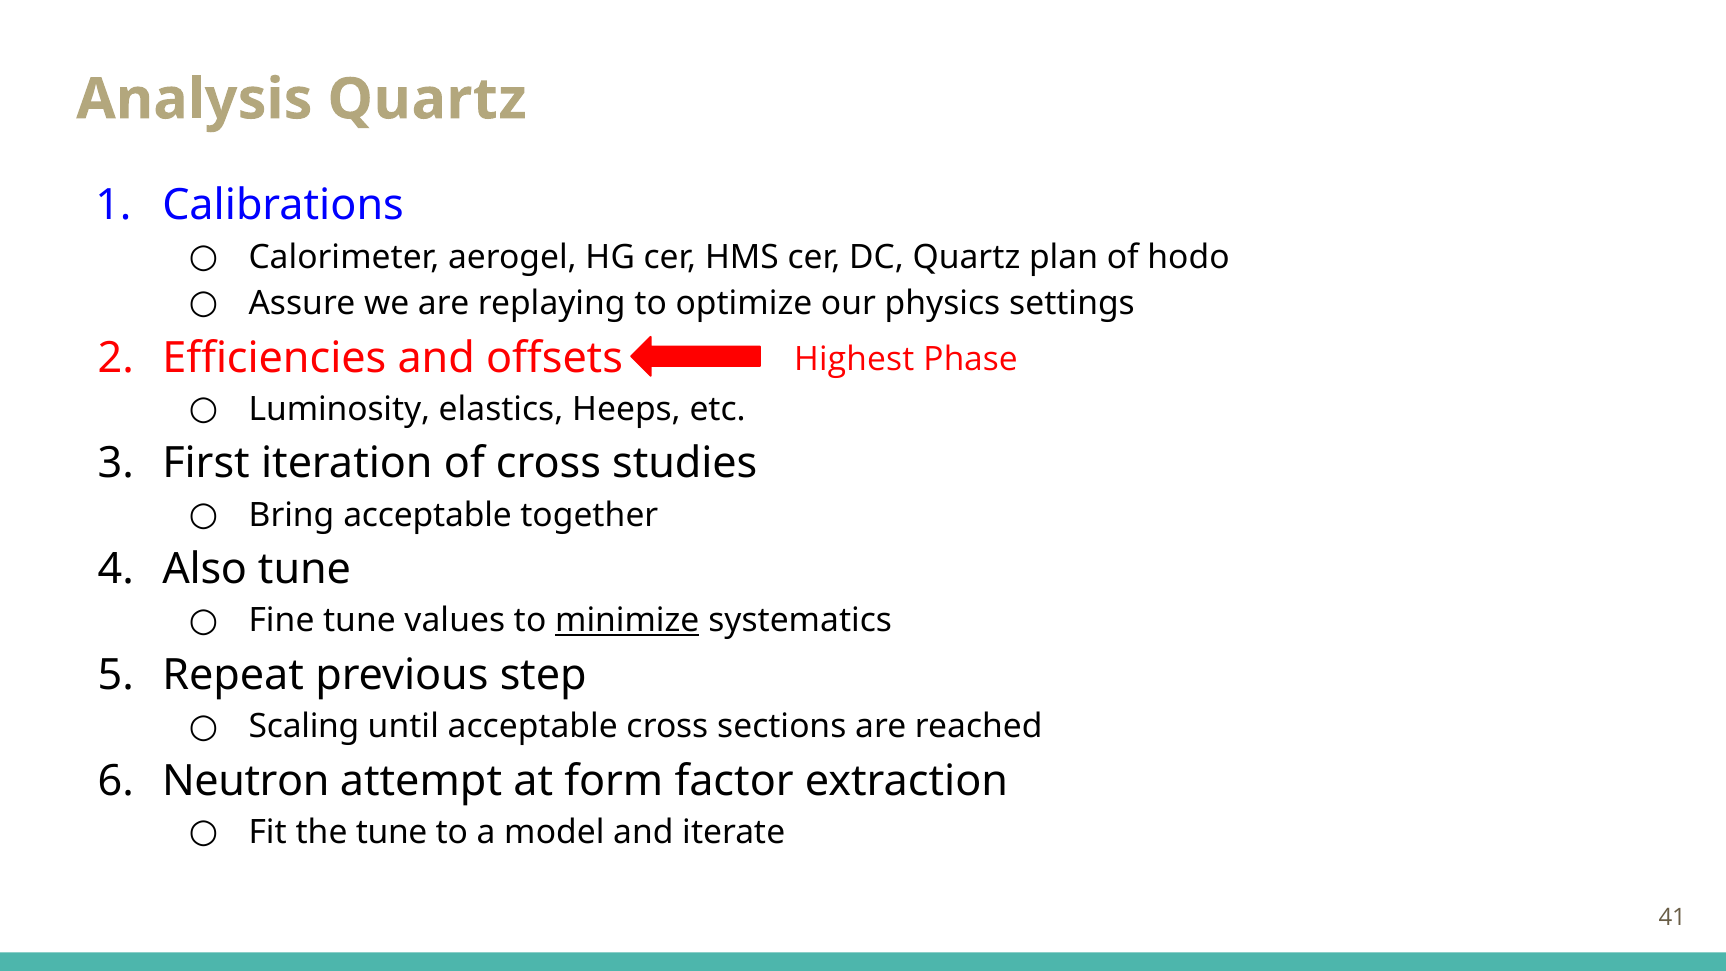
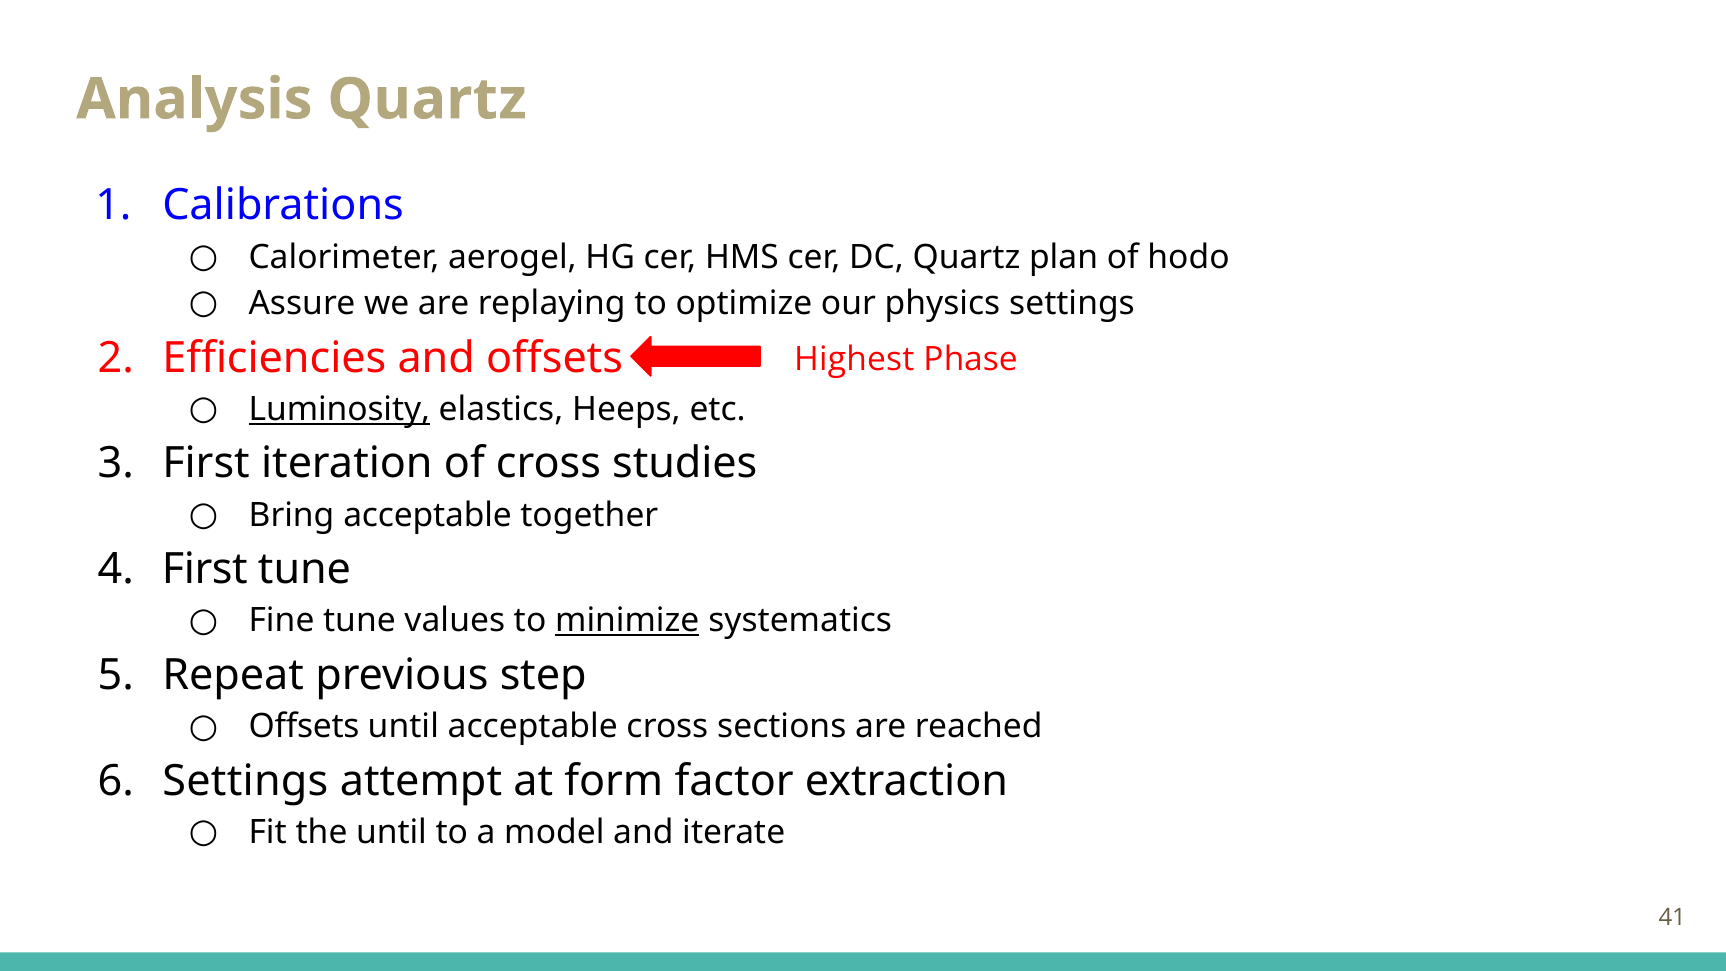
Luminosity underline: none -> present (339, 409)
Also: Also -> First (205, 569)
Scaling: Scaling -> Offsets (304, 726)
Neutron: Neutron -> Settings (245, 781)
the tune: tune -> until (392, 832)
